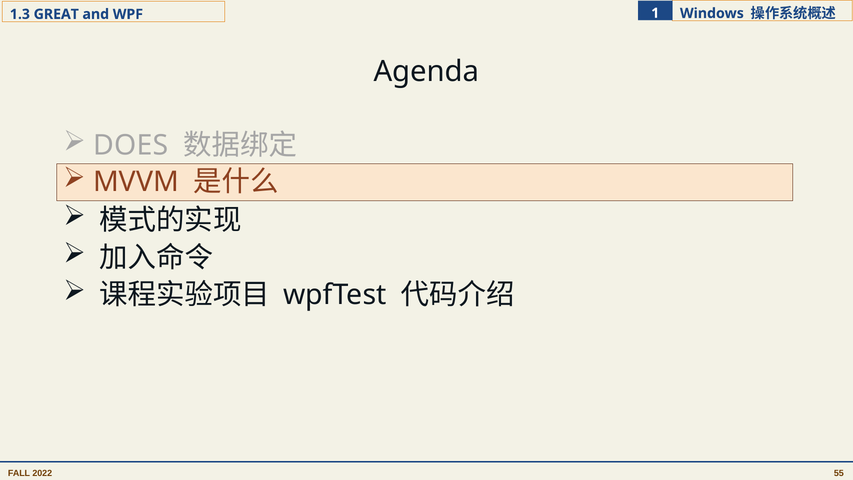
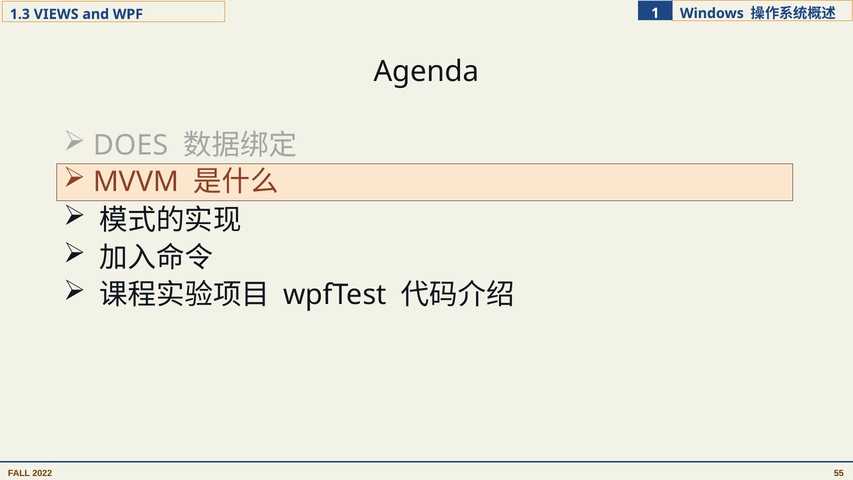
GREAT: GREAT -> VIEWS (56, 14)
